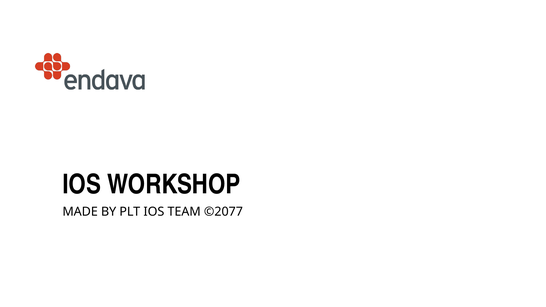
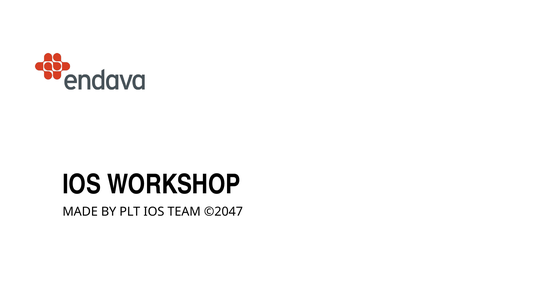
©2077: ©2077 -> ©2047 (223, 212)
